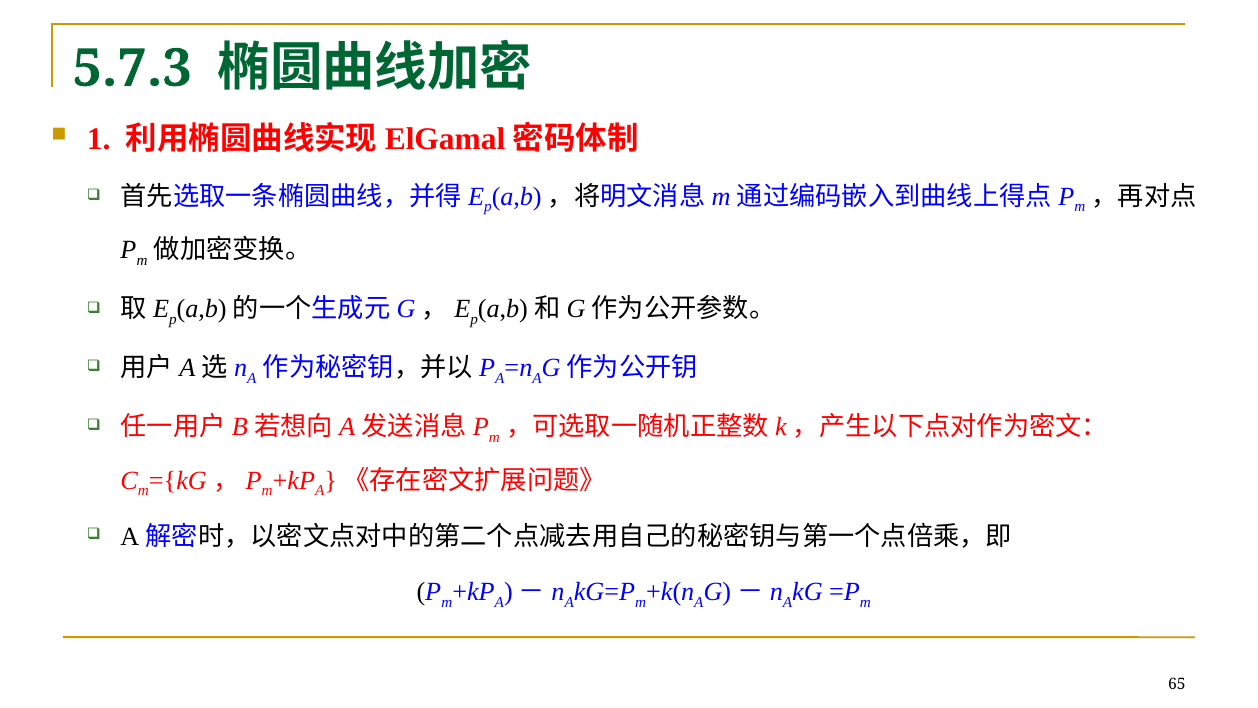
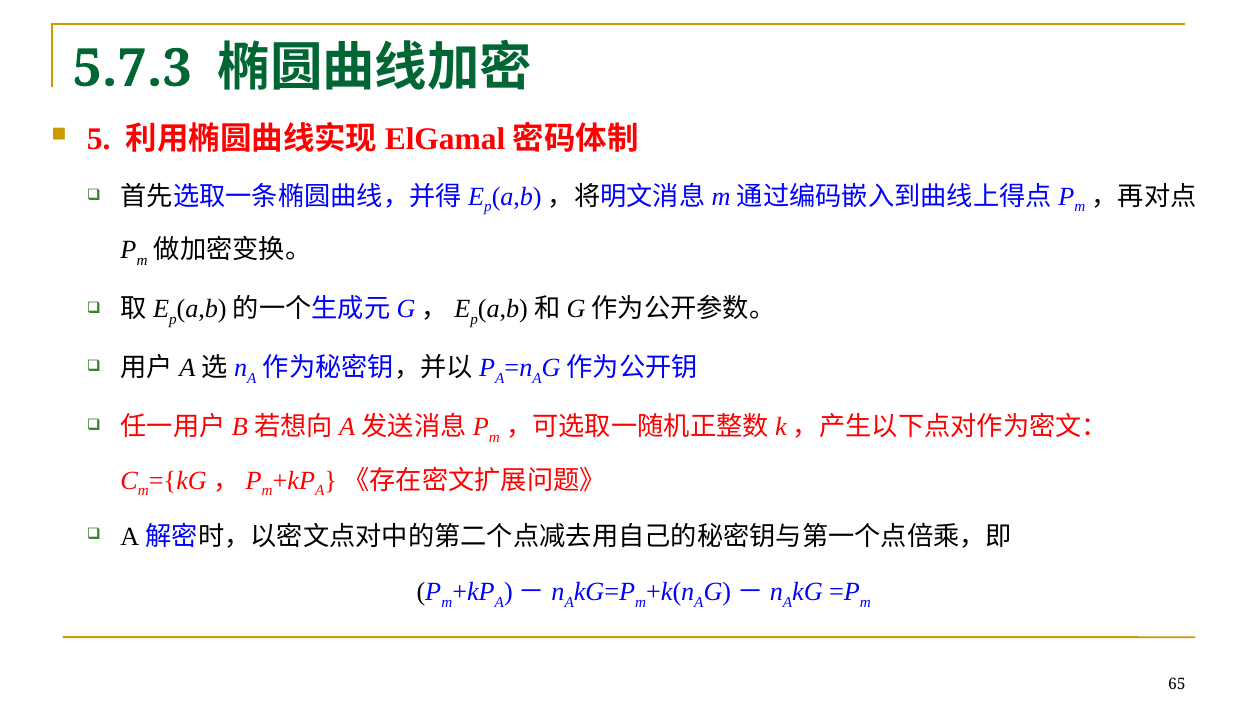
1: 1 -> 5 (99, 139)
